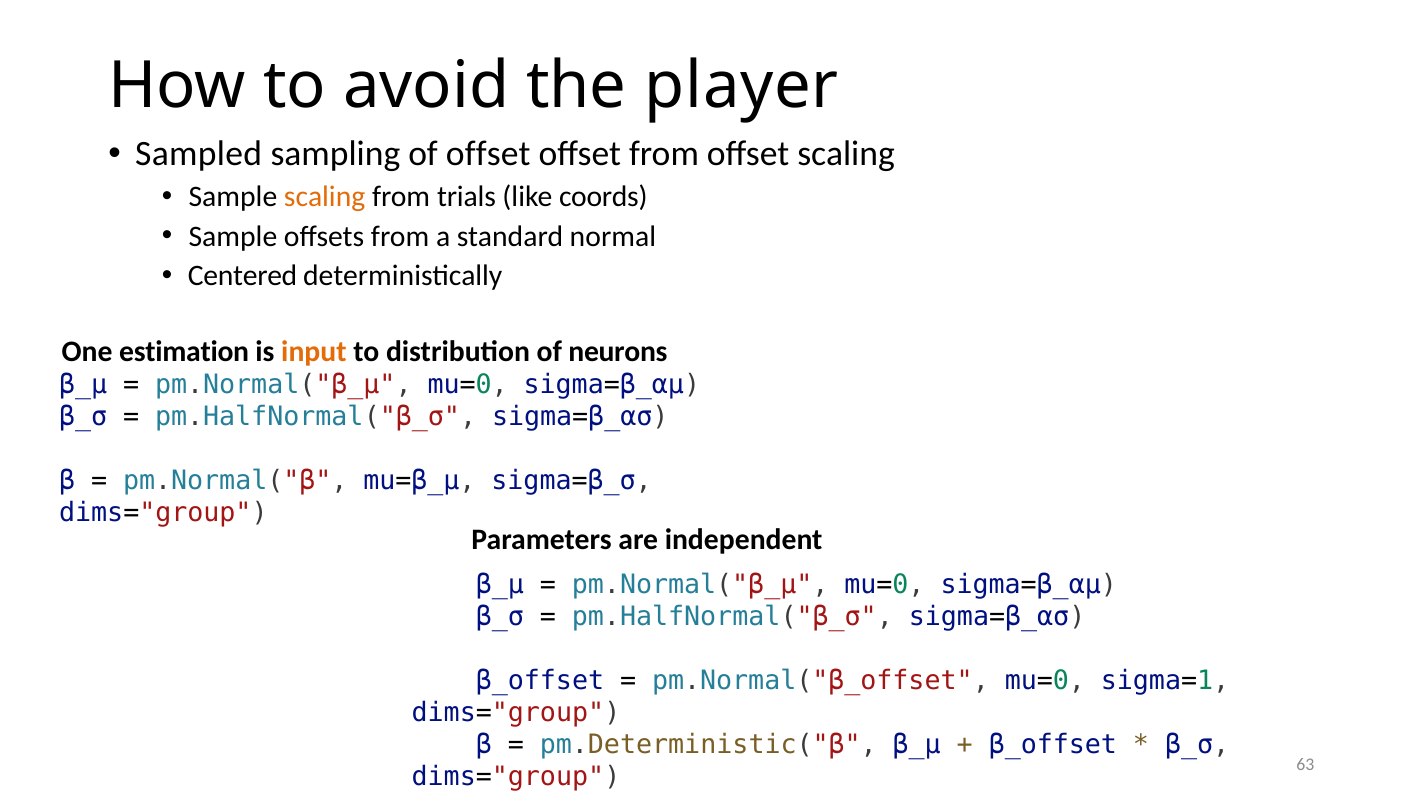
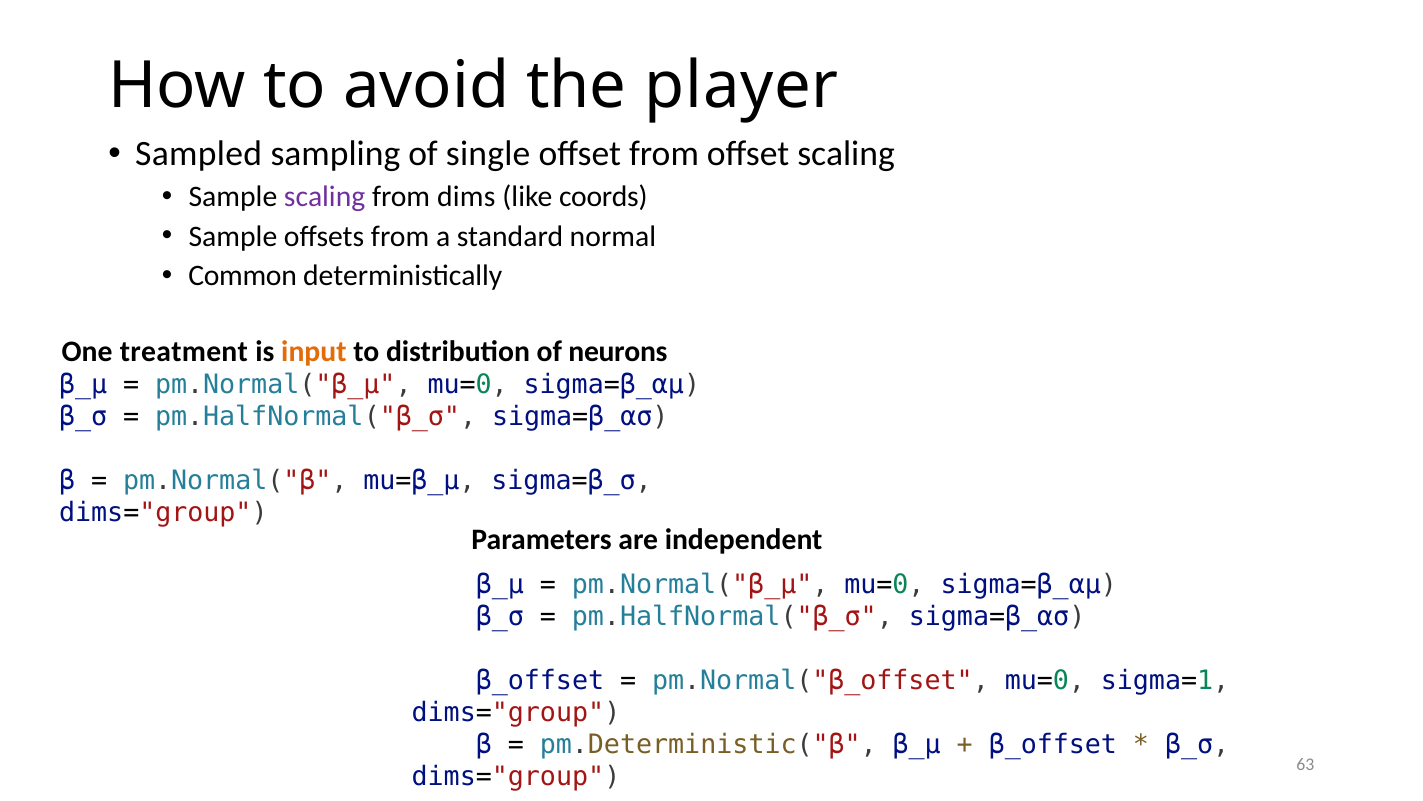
of offset: offset -> single (488, 154)
scaling colour: orange -> purple (325, 197)
trials: trials -> dims (466, 197)
Centered: Centered -> Common (243, 276)
estimation: estimation -> treatment (184, 351)
